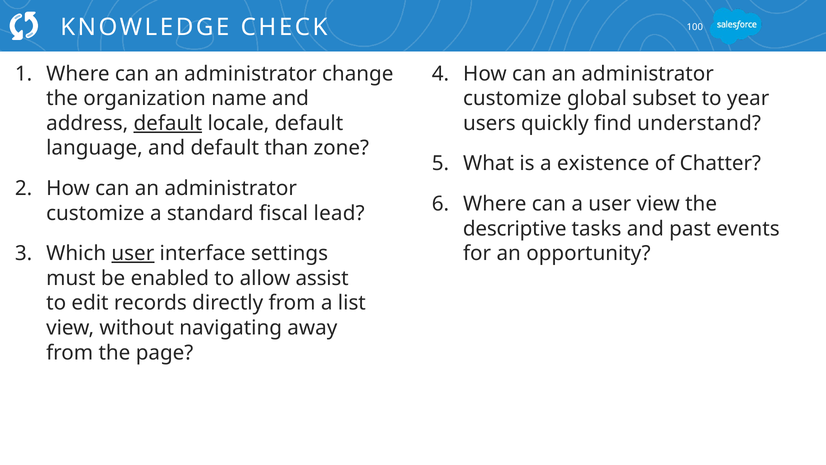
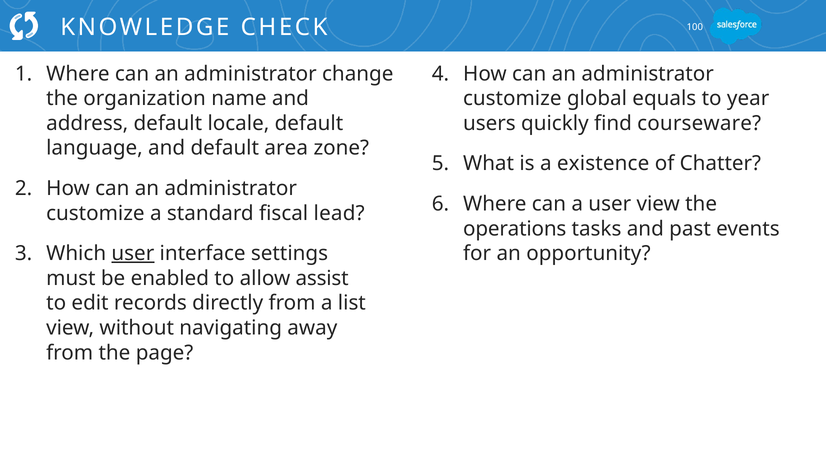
subset: subset -> equals (664, 98)
default underline: present -> none (168, 123)
understand: understand -> courseware (699, 123)
than: than -> area (286, 148)
descriptive: descriptive -> operations (515, 228)
